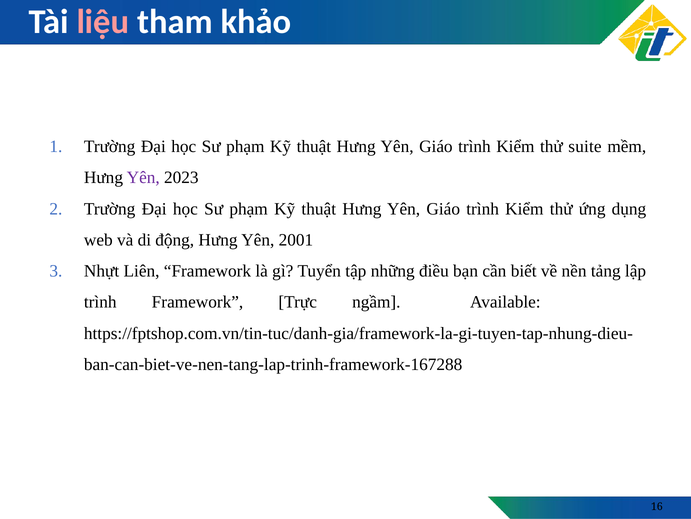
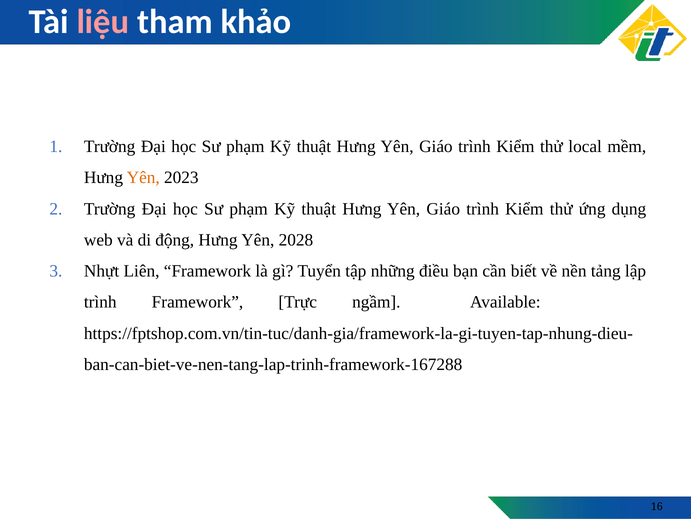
suite: suite -> local (585, 146)
Yên colour: purple -> orange (143, 177)
2001: 2001 -> 2028 (296, 240)
